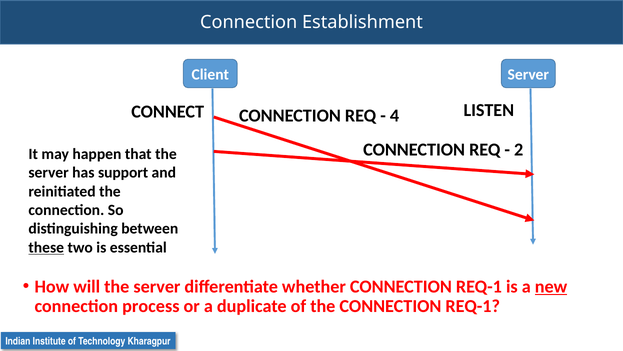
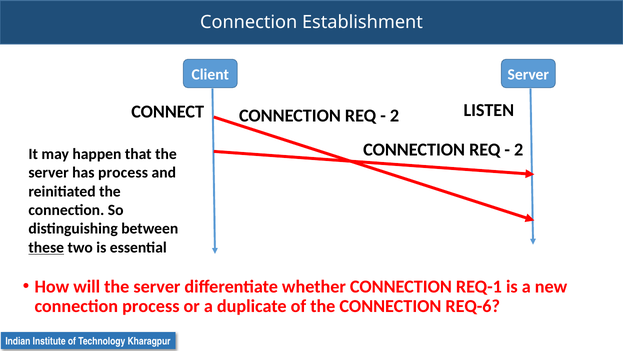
4: 4 -> 2 (394, 116)
has support: support -> process (123, 172)
new underline: present -> none (551, 286)
the CONNECTION REQ-1: REQ-1 -> REQ-6 (473, 306)
